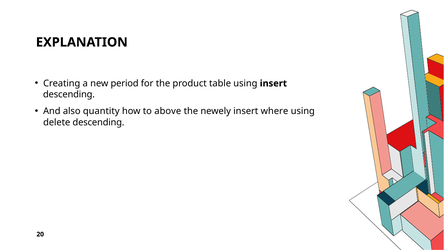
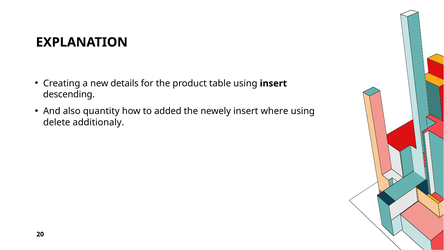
period: period -> details (125, 83)
above: above -> added (168, 111)
delete descending: descending -> additionaly (98, 122)
